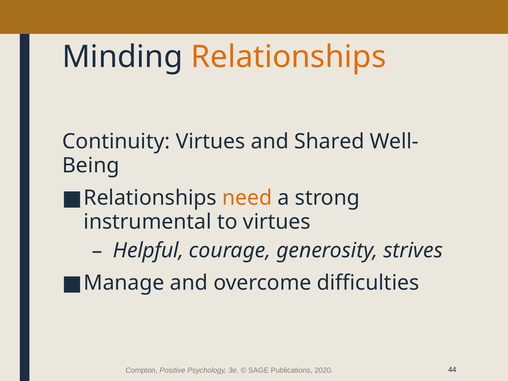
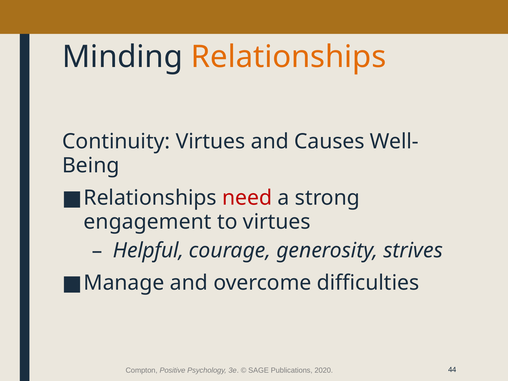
Shared: Shared -> Causes (329, 142)
need colour: orange -> red (247, 198)
instrumental: instrumental -> engagement (148, 222)
